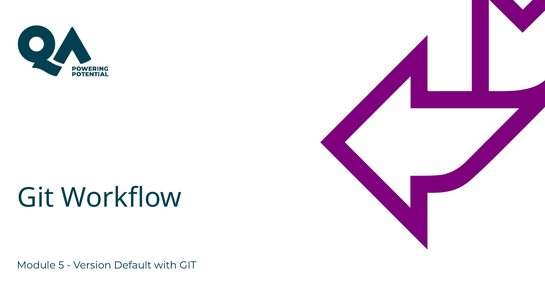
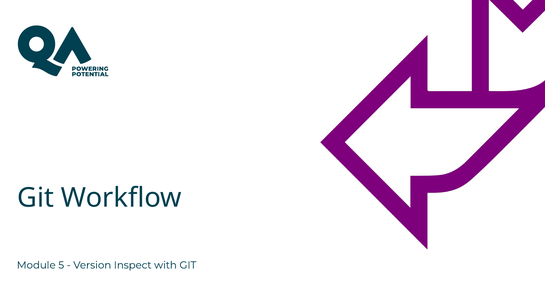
Default: Default -> Inspect (133, 265)
